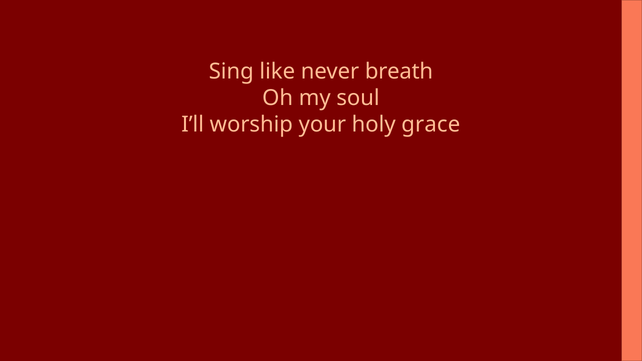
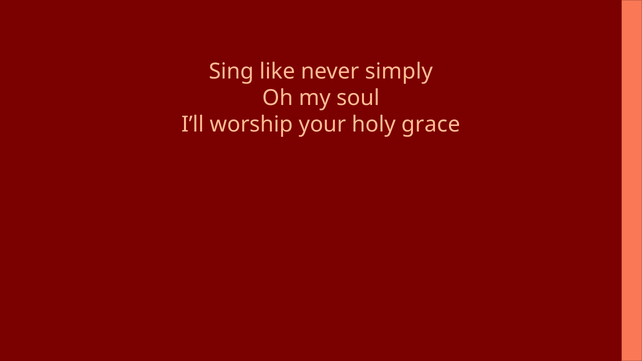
breath: breath -> simply (399, 71)
